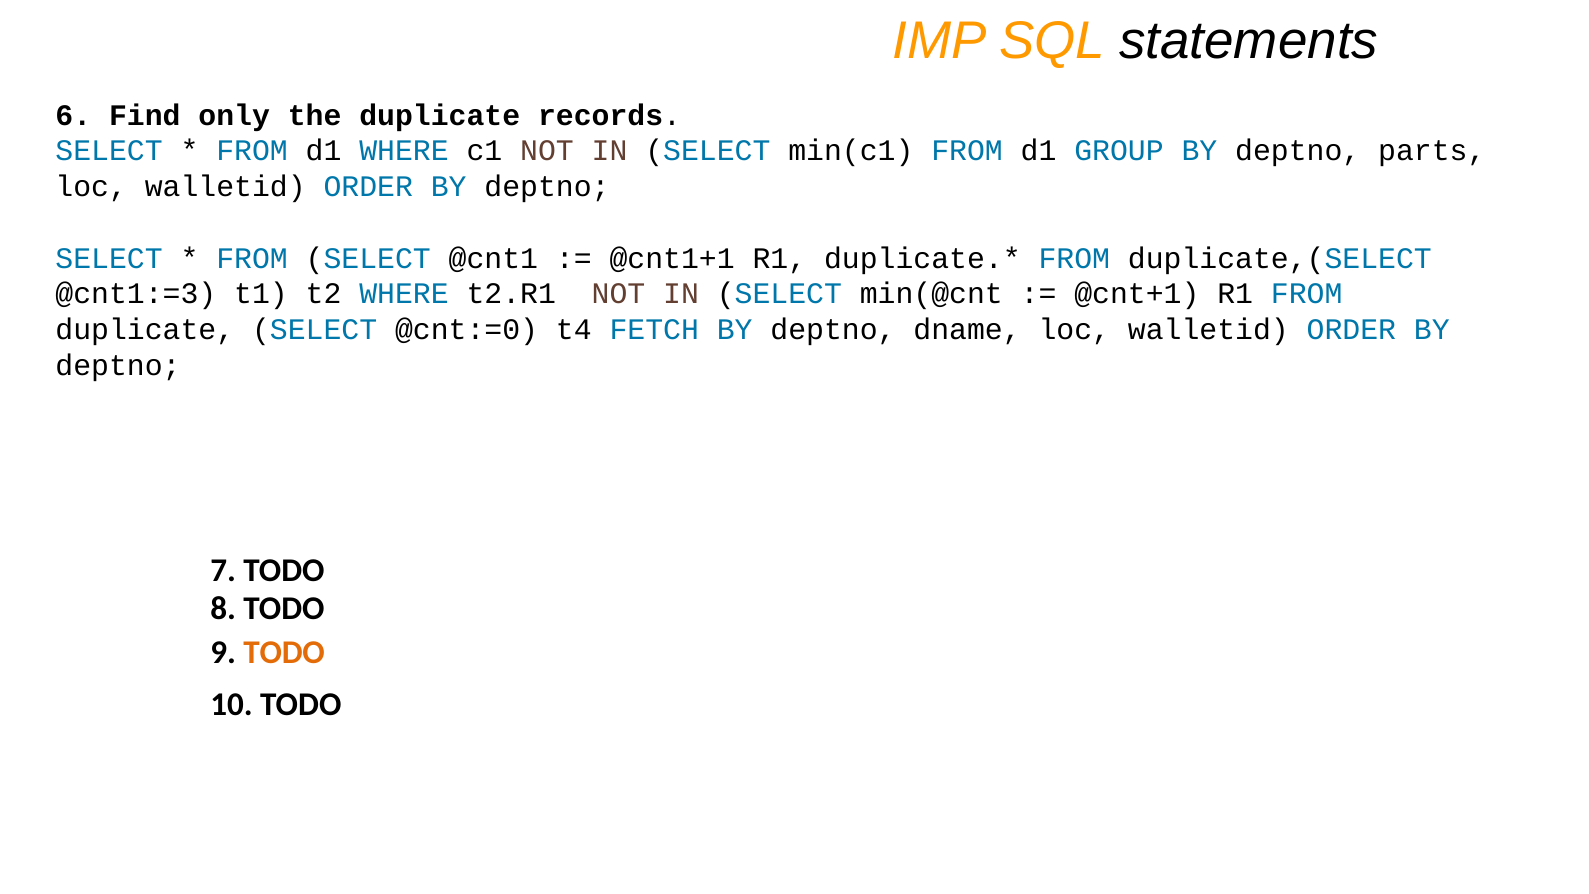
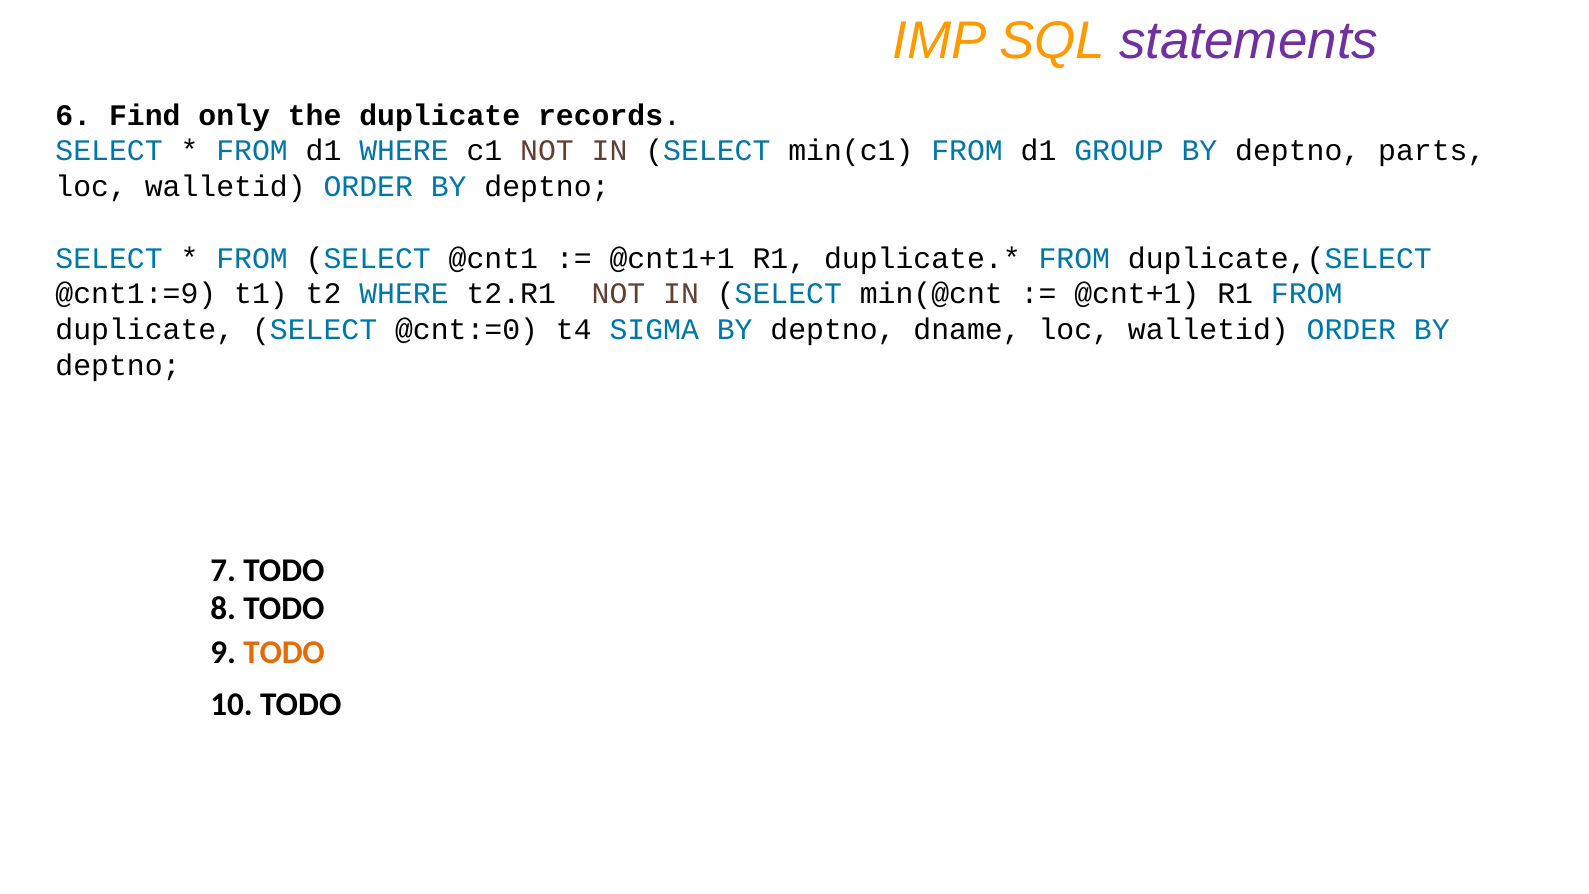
statements colour: black -> purple (1249, 41)
@cnt1:=3: @cnt1:=3 -> @cnt1:=9 (136, 294)
FETCH: FETCH -> SIGMA (654, 330)
